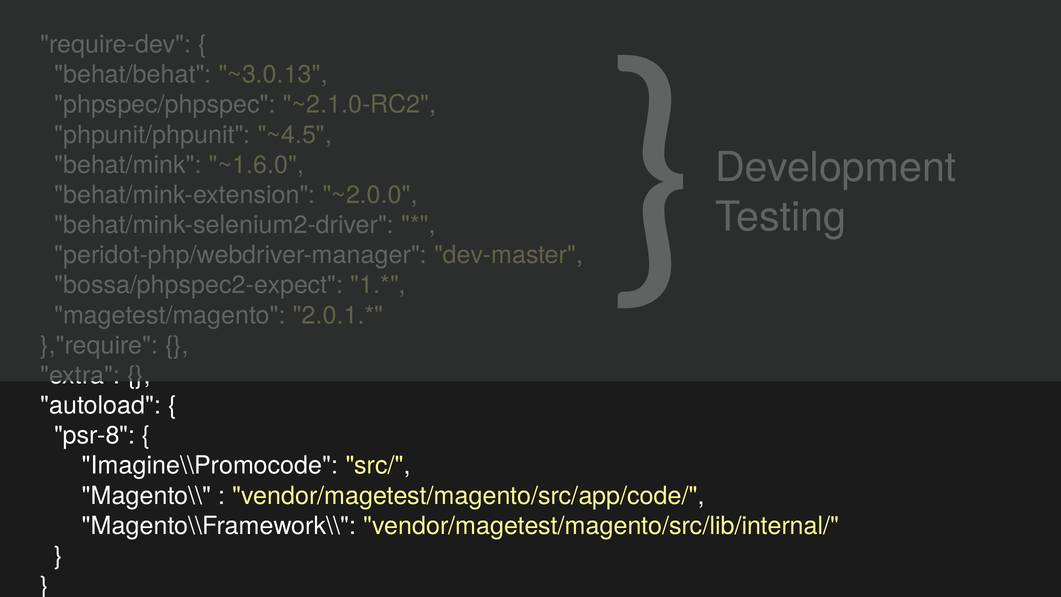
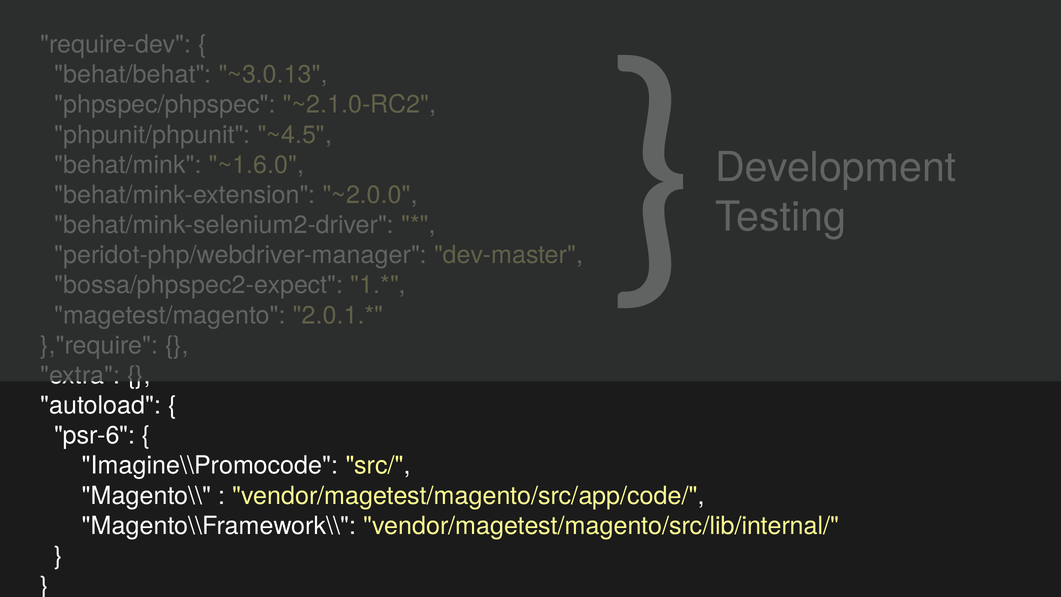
psr-8: psr-8 -> psr-6 (95, 436)
